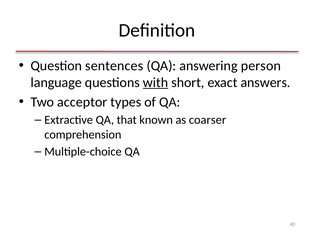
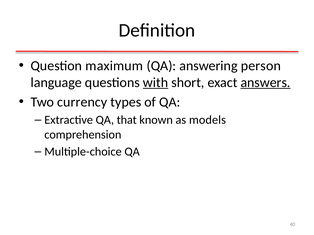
sentences: sentences -> maximum (114, 66)
answers underline: none -> present (266, 83)
acceptor: acceptor -> currency (82, 102)
coarser: coarser -> models (207, 120)
